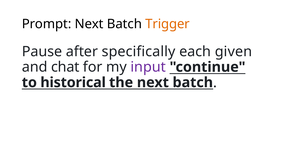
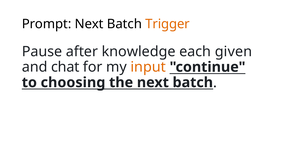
specifically: specifically -> knowledge (139, 52)
input colour: purple -> orange (148, 67)
historical: historical -> choosing (73, 82)
